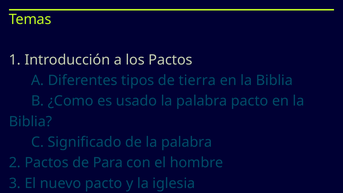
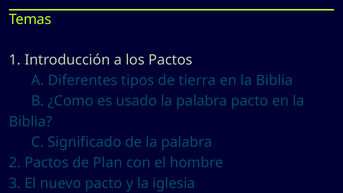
Para: Para -> Plan (108, 163)
